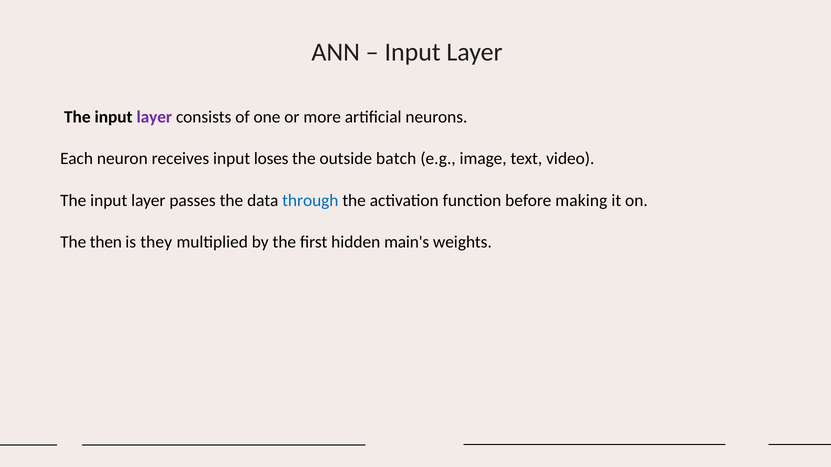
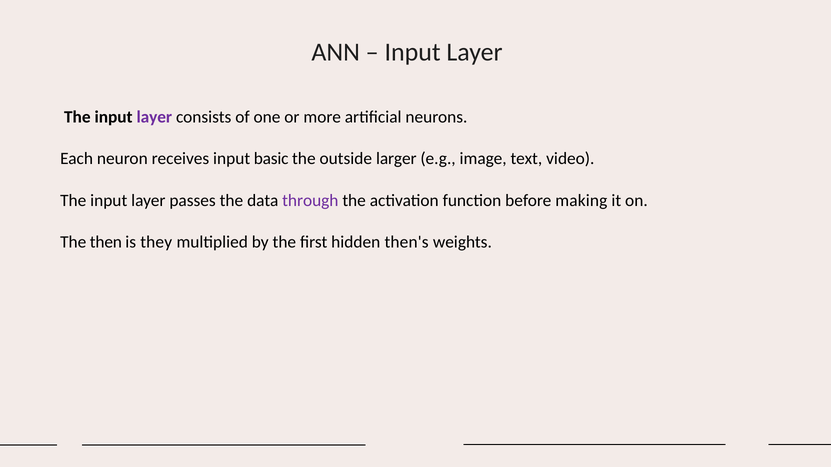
loses: loses -> basic (271, 159)
batch: batch -> larger (396, 159)
through colour: blue -> purple (310, 200)
main's: main's -> then's (407, 242)
